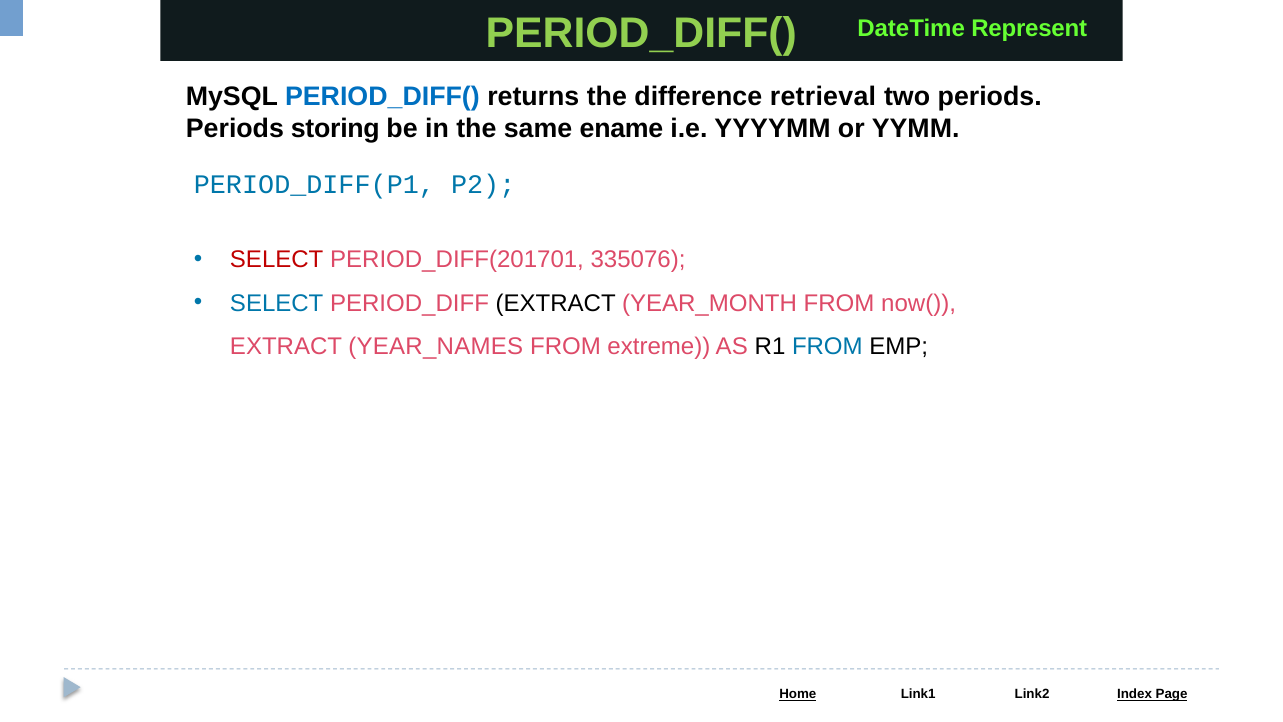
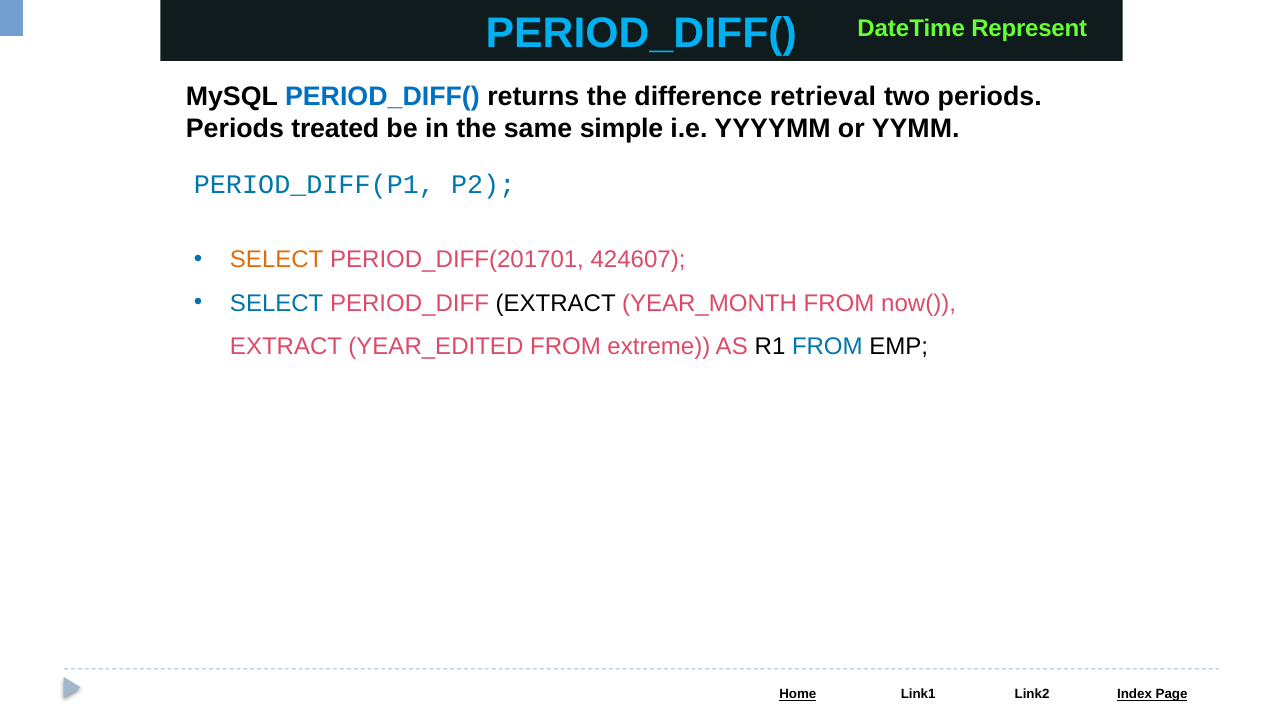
PERIOD_DIFF( colour: light green -> light blue (641, 33)
storing: storing -> treated (335, 129)
ename: ename -> simple (621, 129)
SELECT colour: red -> orange (277, 260)
335076: 335076 -> 424607 (638, 260)
YEAR_NAMES: YEAR_NAMES -> YEAR_EDITED (436, 346)
